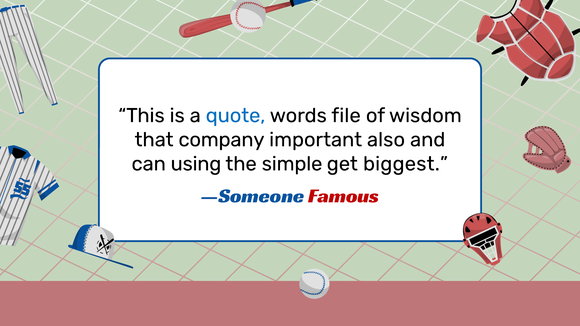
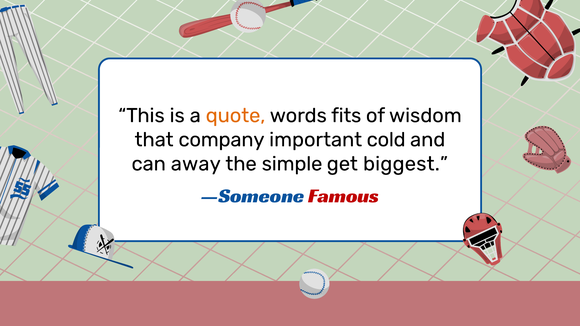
quote colour: blue -> orange (236, 116)
file: file -> fits (346, 116)
also: also -> cold (386, 140)
using: using -> away (196, 164)
